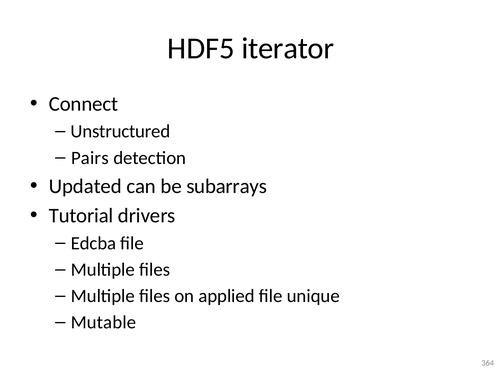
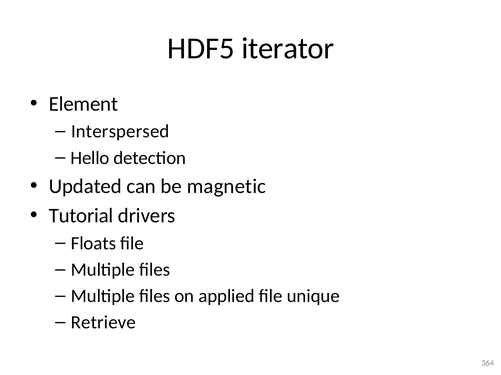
Connect: Connect -> Element (83, 104)
Unstructured: Unstructured -> Interspersed (120, 132)
Pairs: Pairs -> Hello (90, 158)
subarrays: subarrays -> magnetic (226, 187)
Edcba: Edcba -> Floats (93, 244)
Mutable: Mutable -> Retrieve (103, 323)
